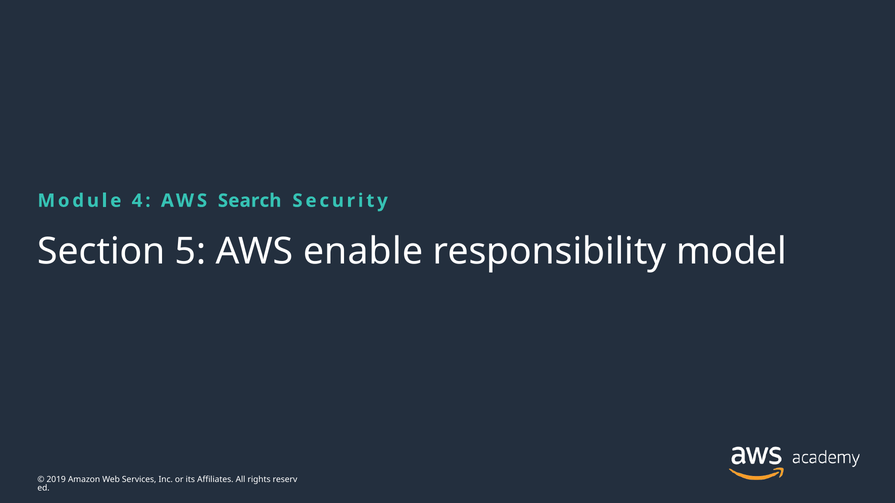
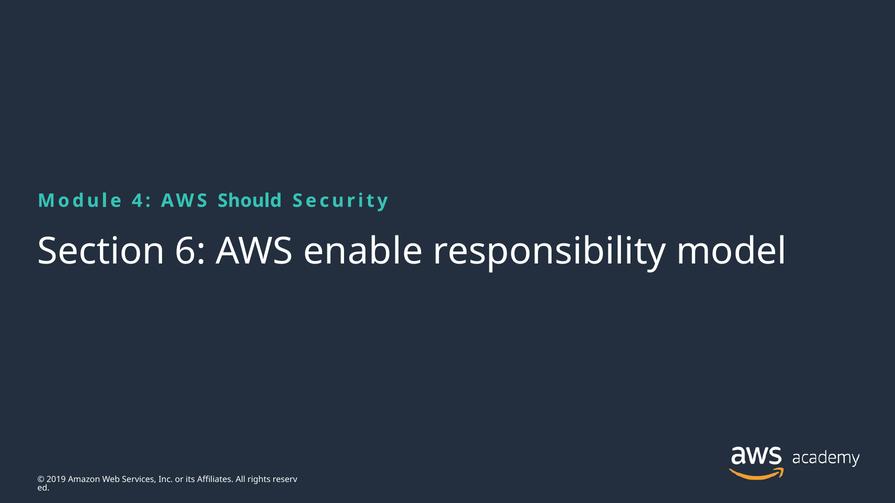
Search: Search -> Should (250, 201)
5: 5 -> 6 (191, 251)
